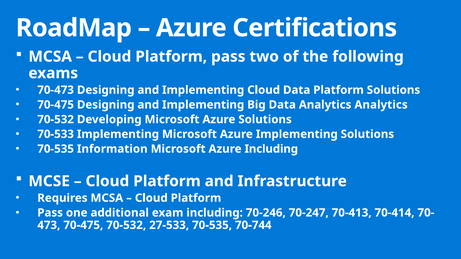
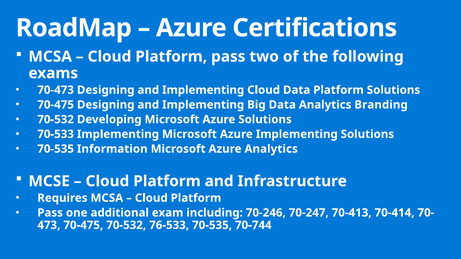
Analytics Analytics: Analytics -> Branding (381, 105)
Azure Including: Including -> Analytics (271, 149)
27-533: 27-533 -> 76-533 (169, 225)
